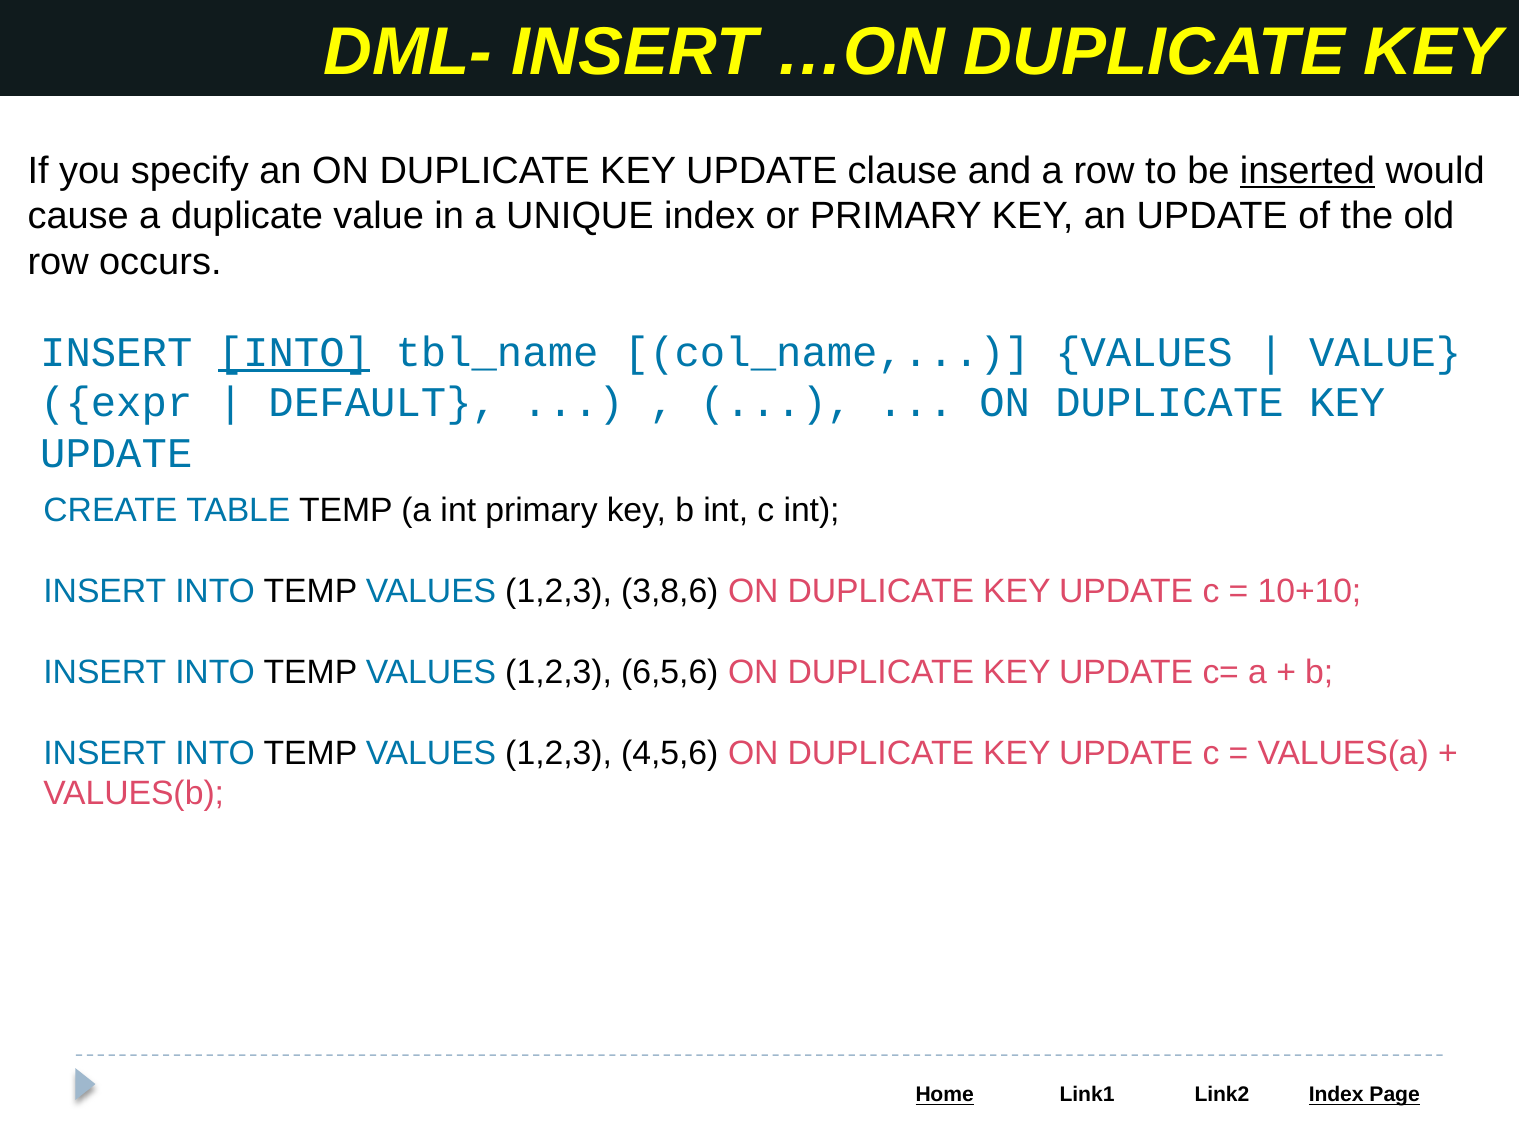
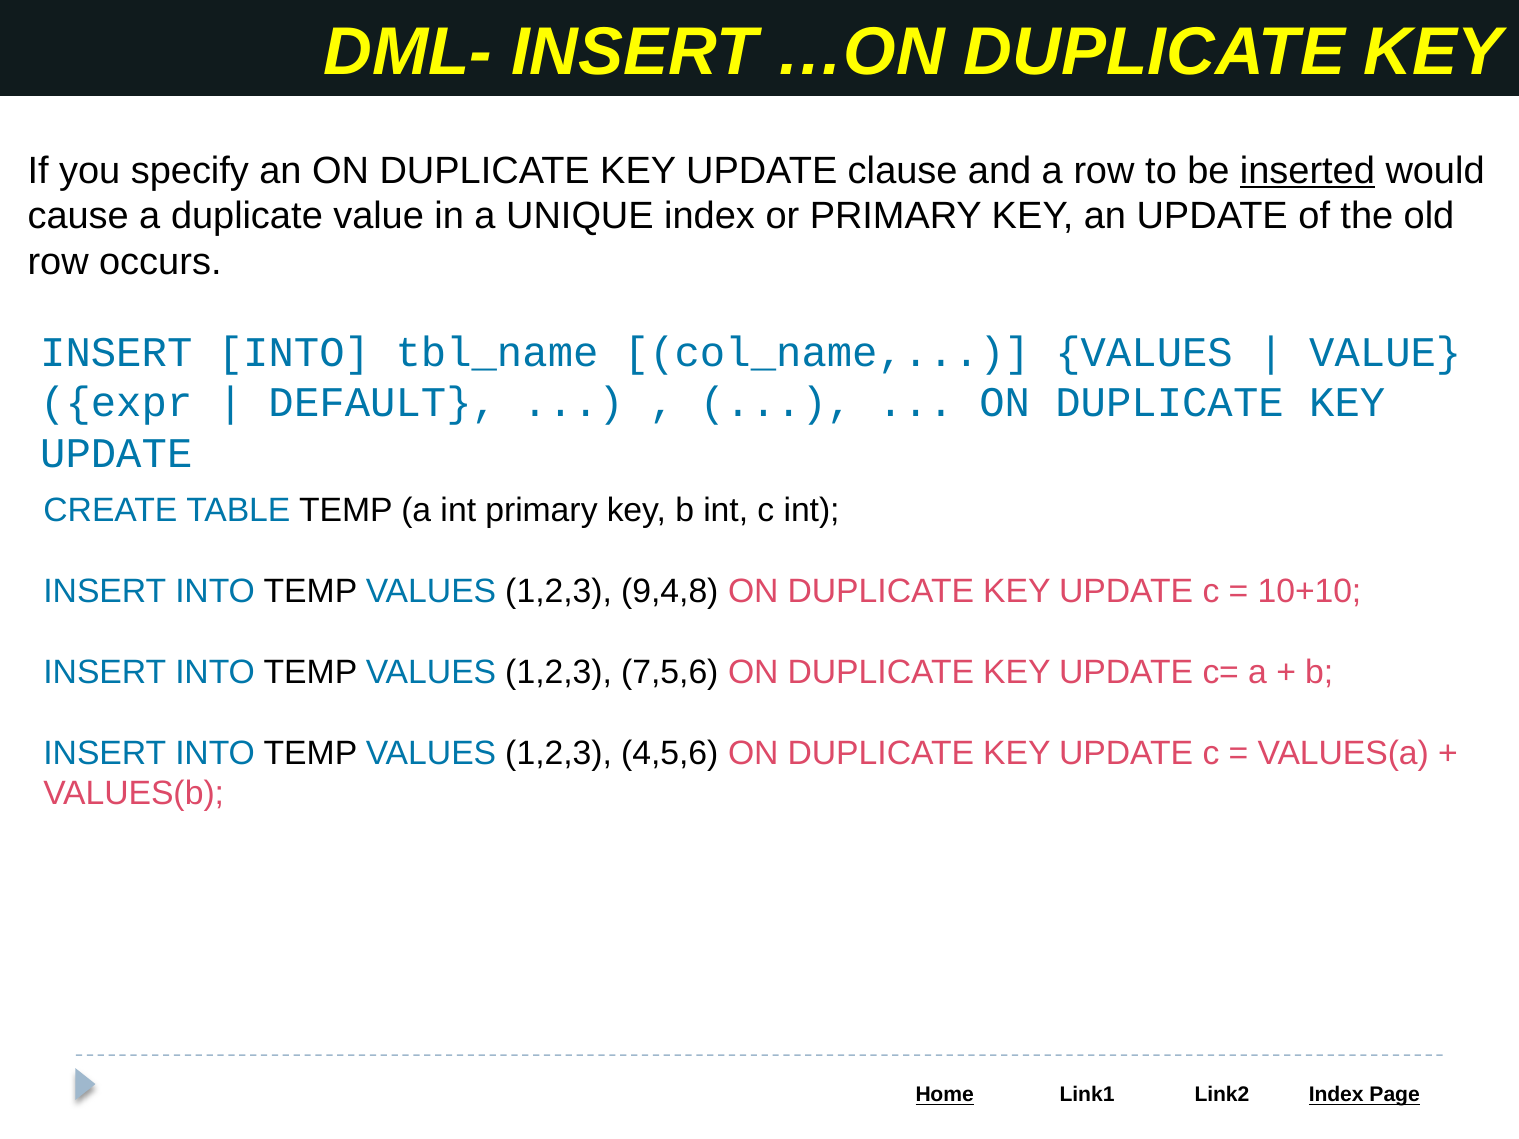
INTO underline: present -> none (294, 352)
3,8,6: 3,8,6 -> 9,4,8 (670, 591)
6,5,6: 6,5,6 -> 7,5,6 (670, 672)
